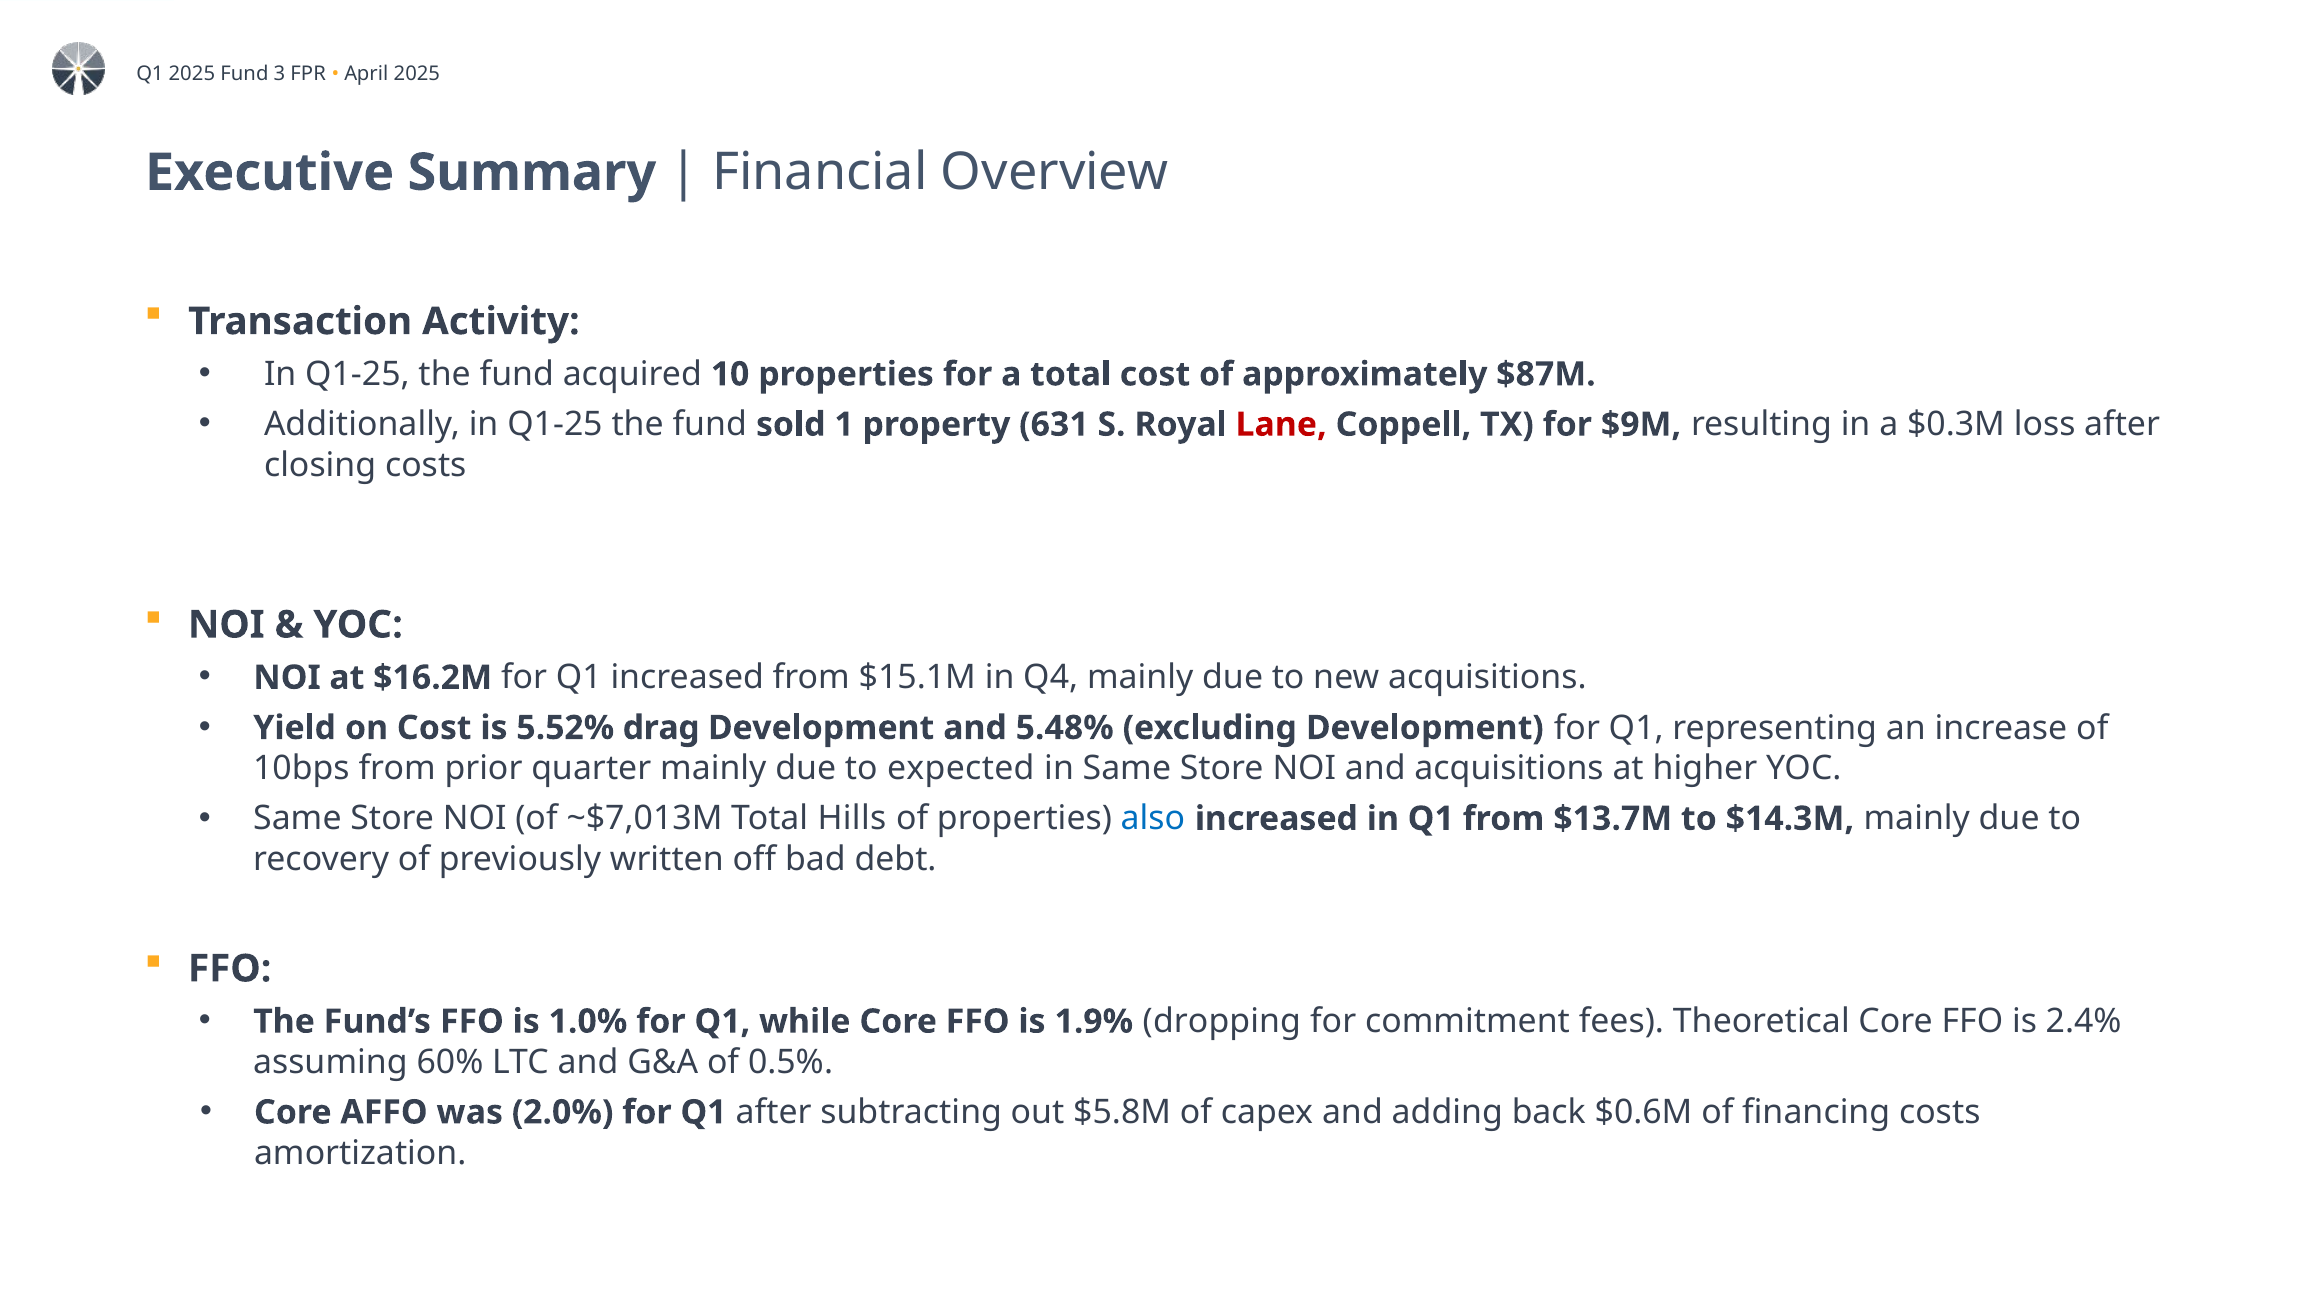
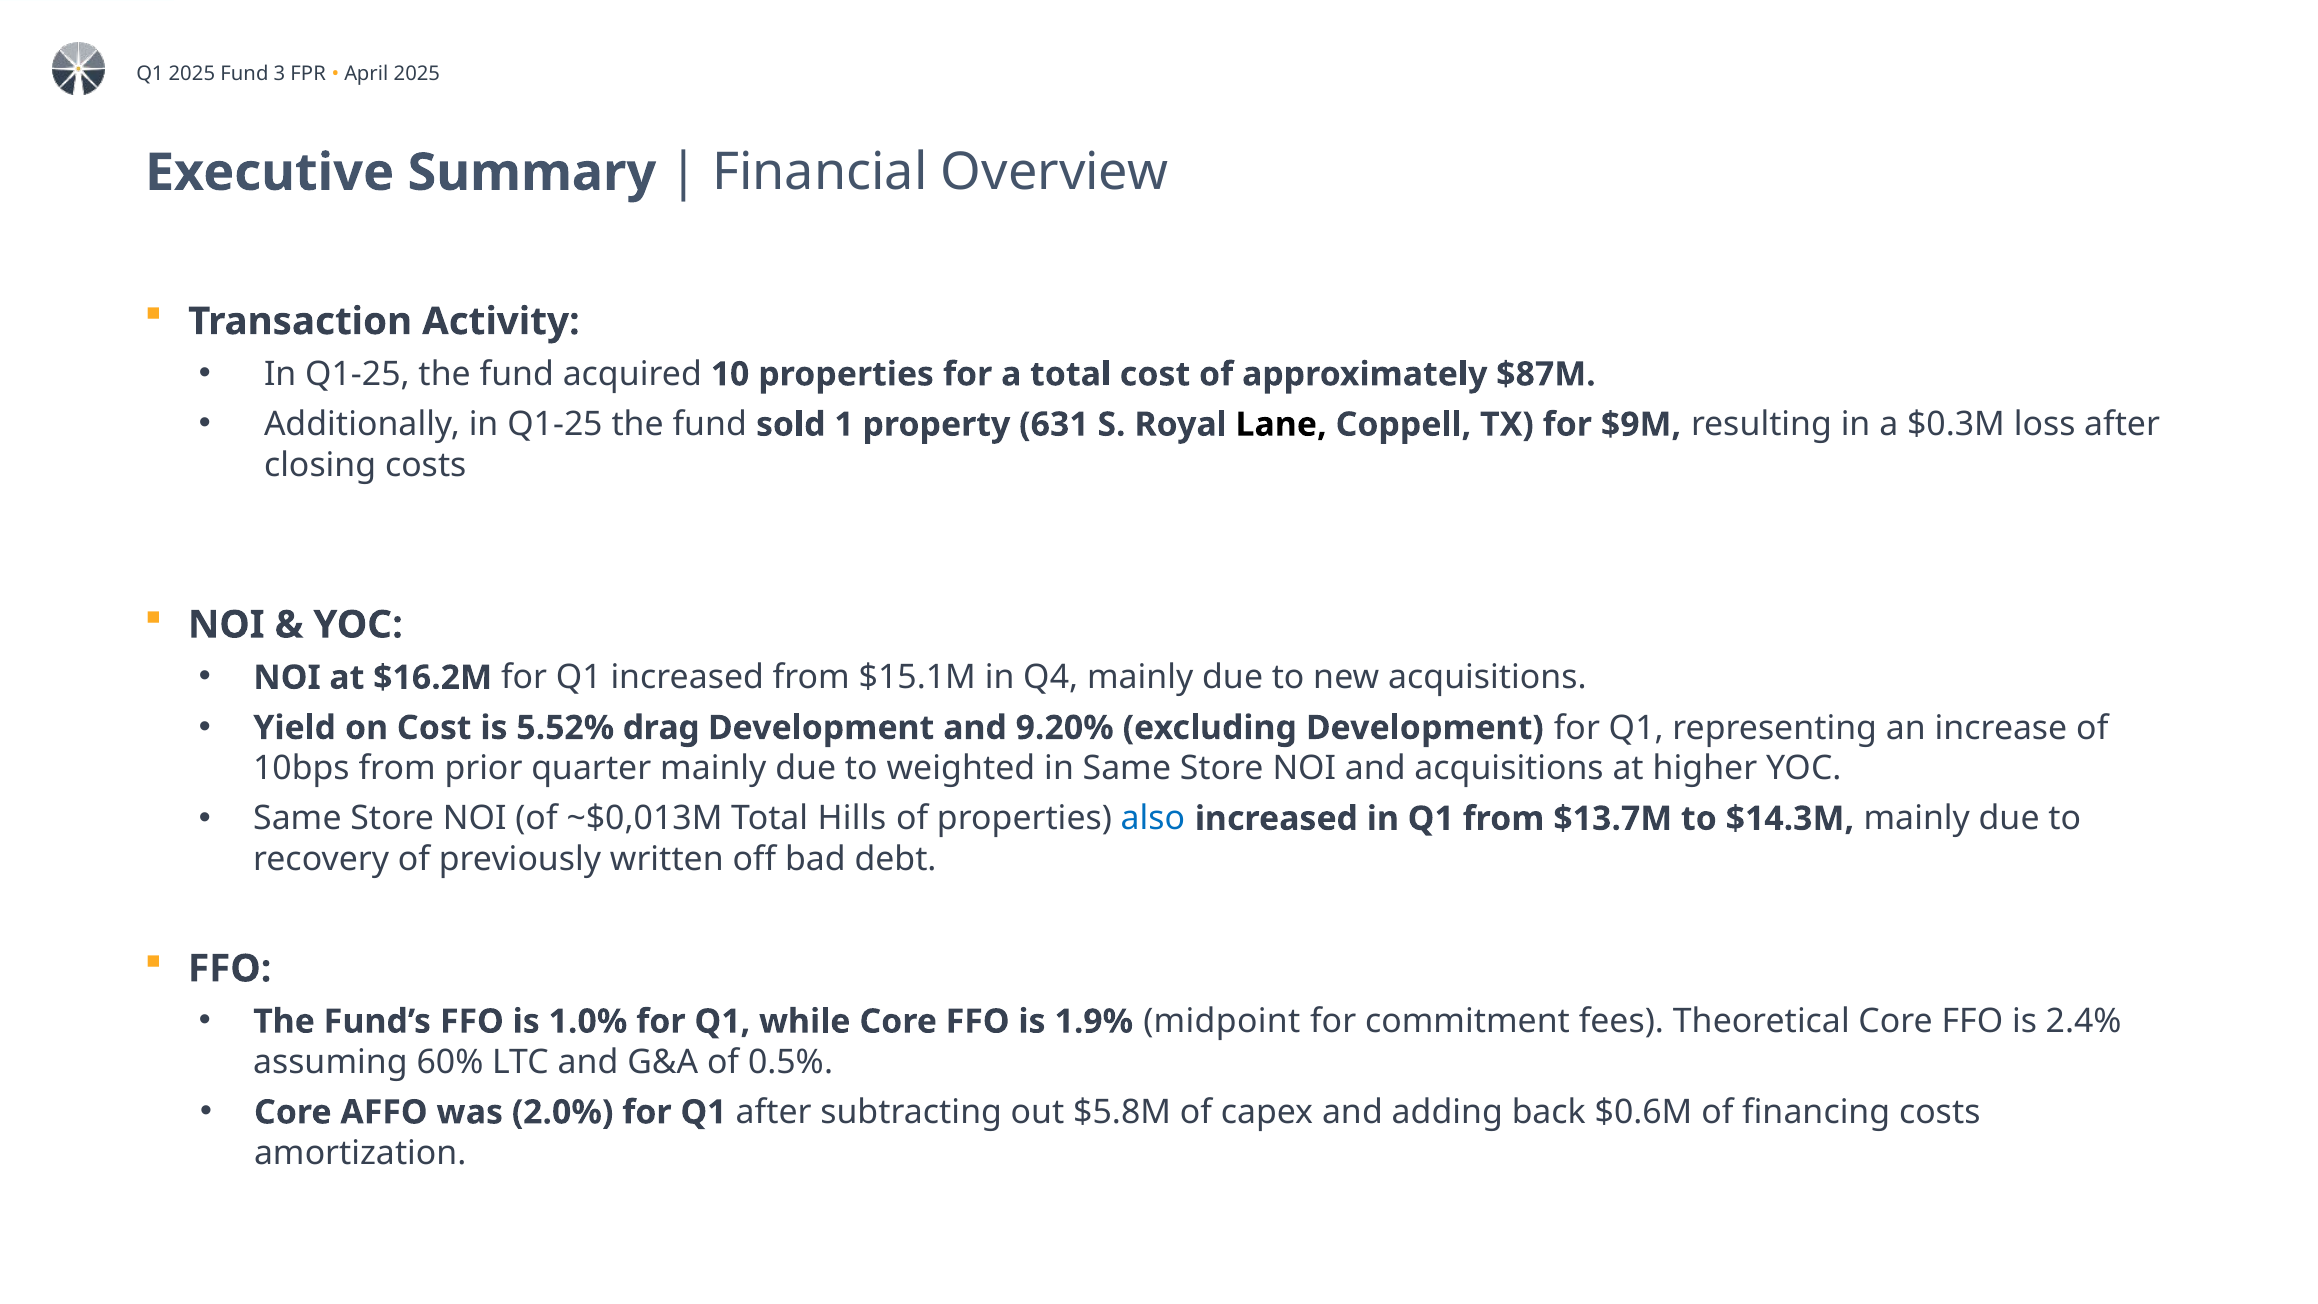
Lane colour: red -> black (1281, 424)
5.48%: 5.48% -> 9.20% (1065, 728)
expected: expected -> weighted (961, 768)
~$7,013M: ~$7,013M -> ~$0,013M (644, 819)
dropping: dropping -> midpoint (1222, 1021)
